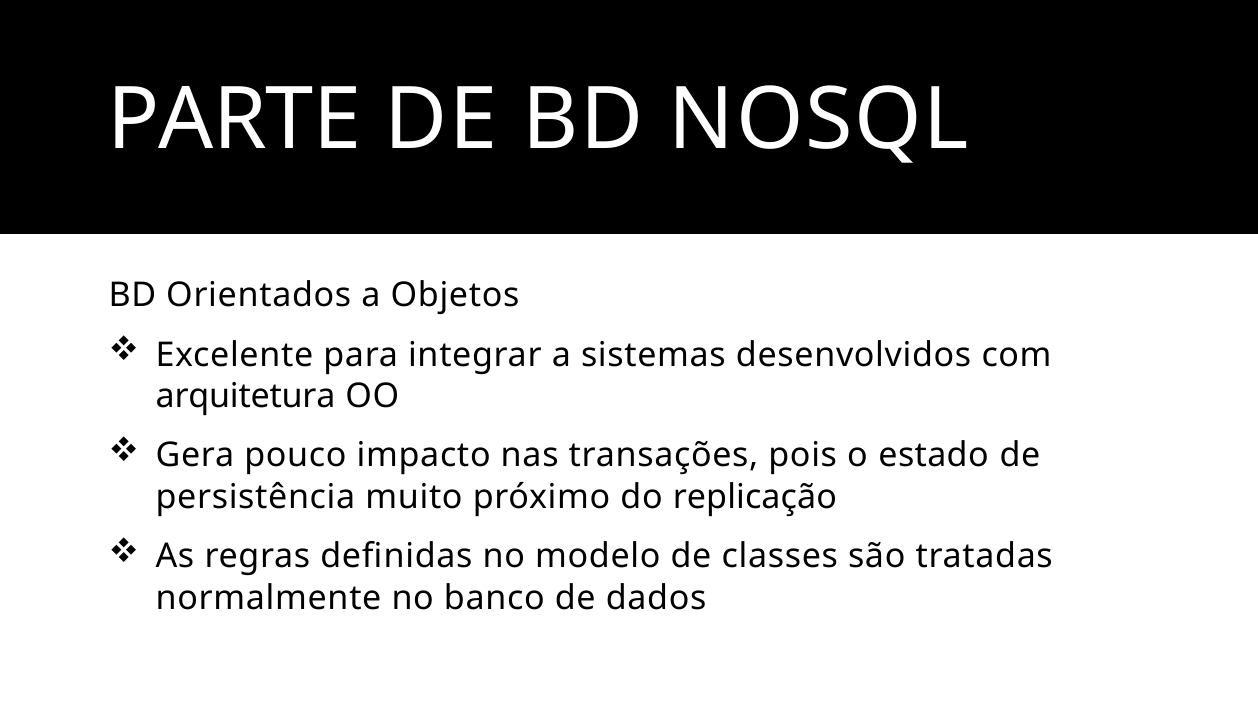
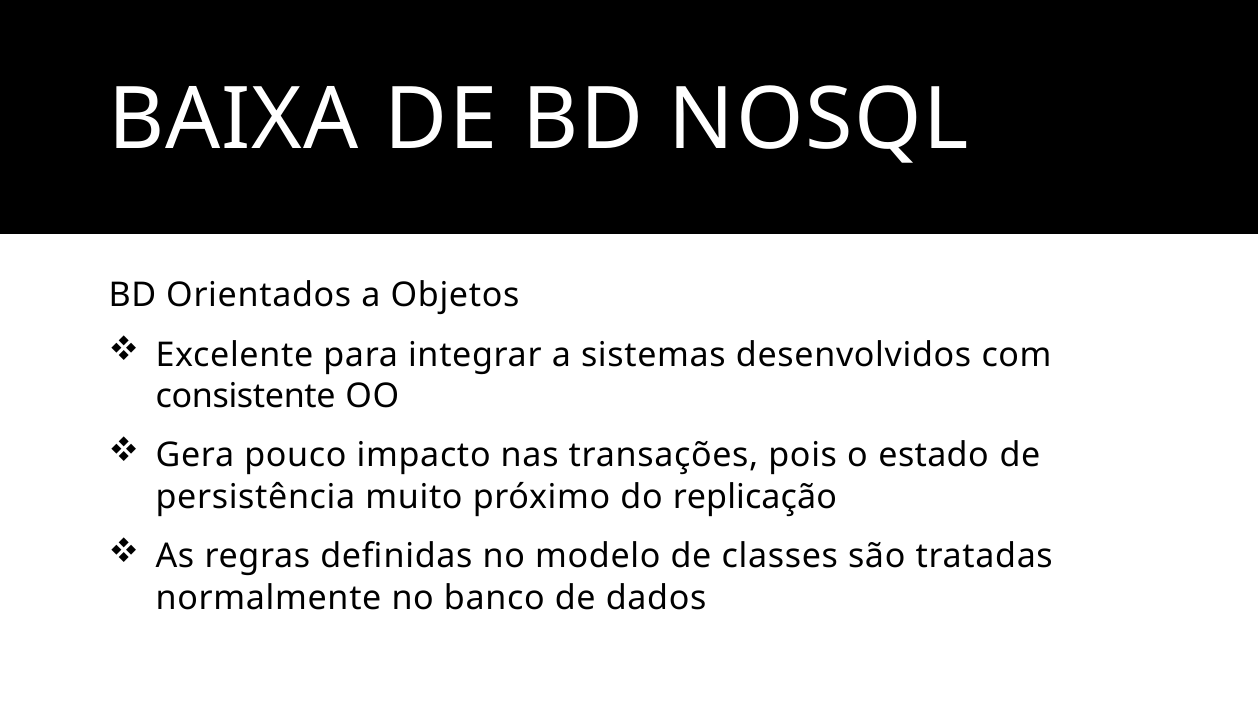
PARTE: PARTE -> BAIXA (233, 120)
arquitetura: arquitetura -> consistente (246, 396)
